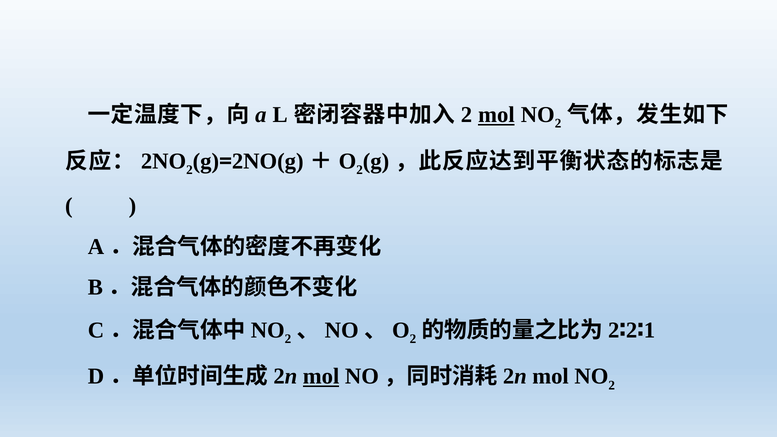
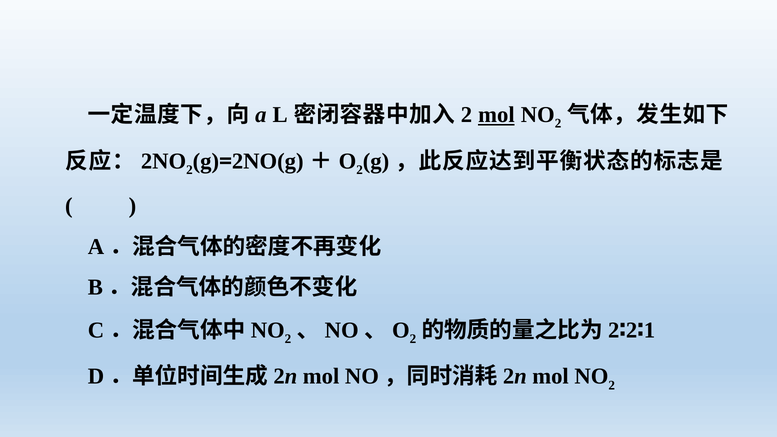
mol underline: present -> none (321, 377)
